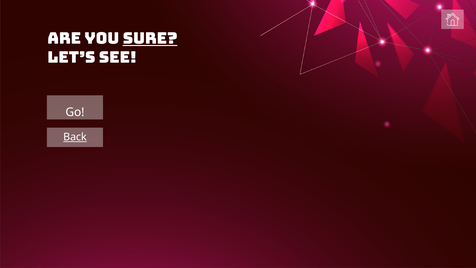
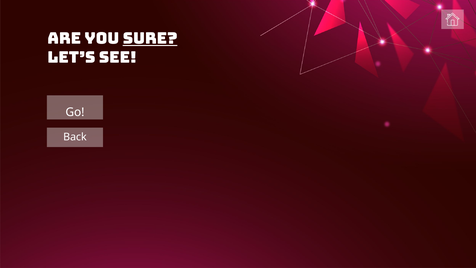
Back underline: present -> none (75, 137)
